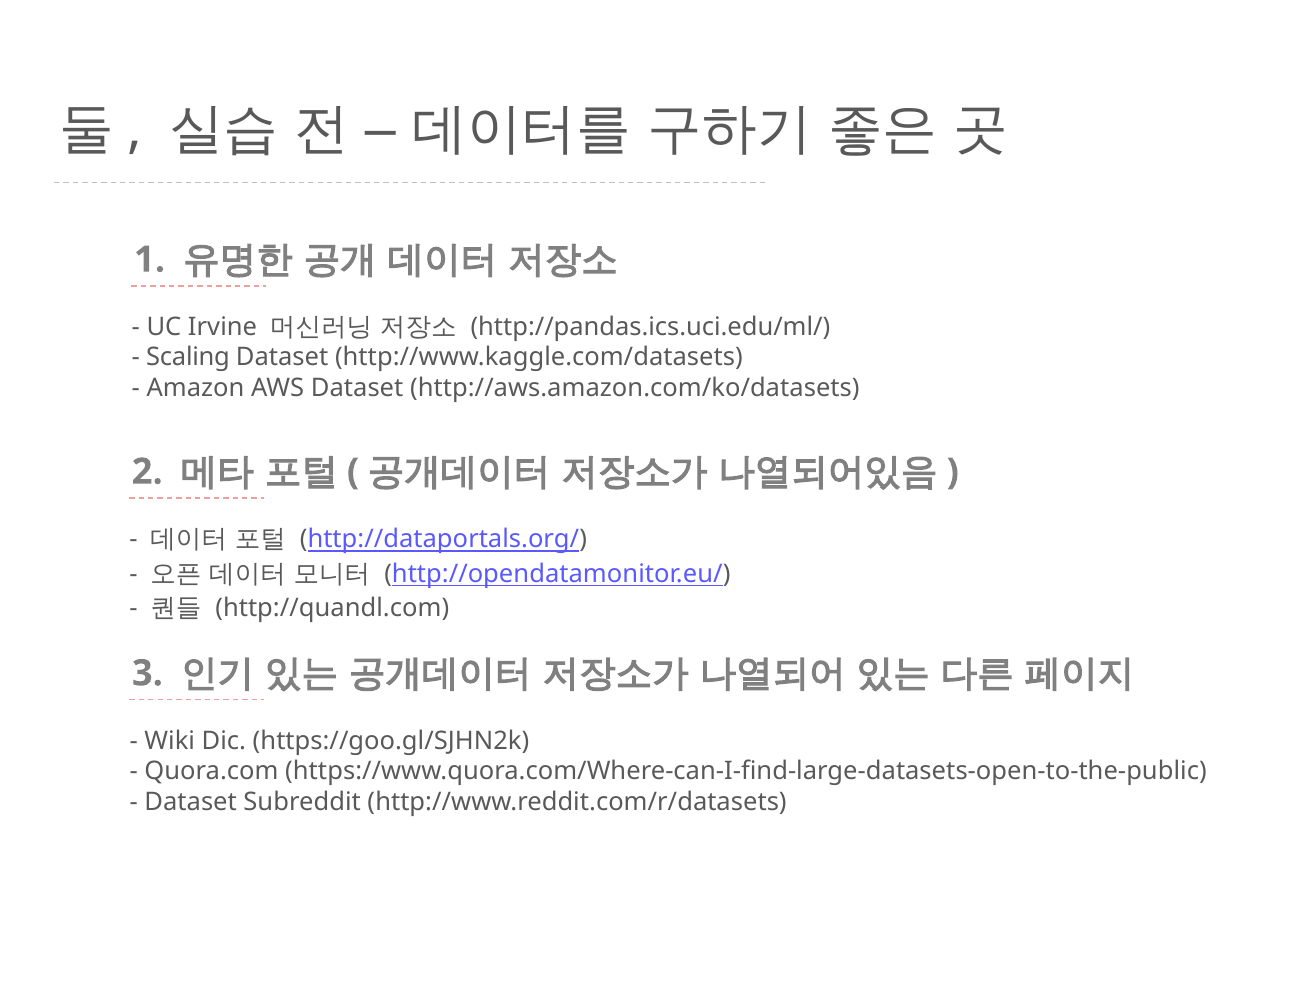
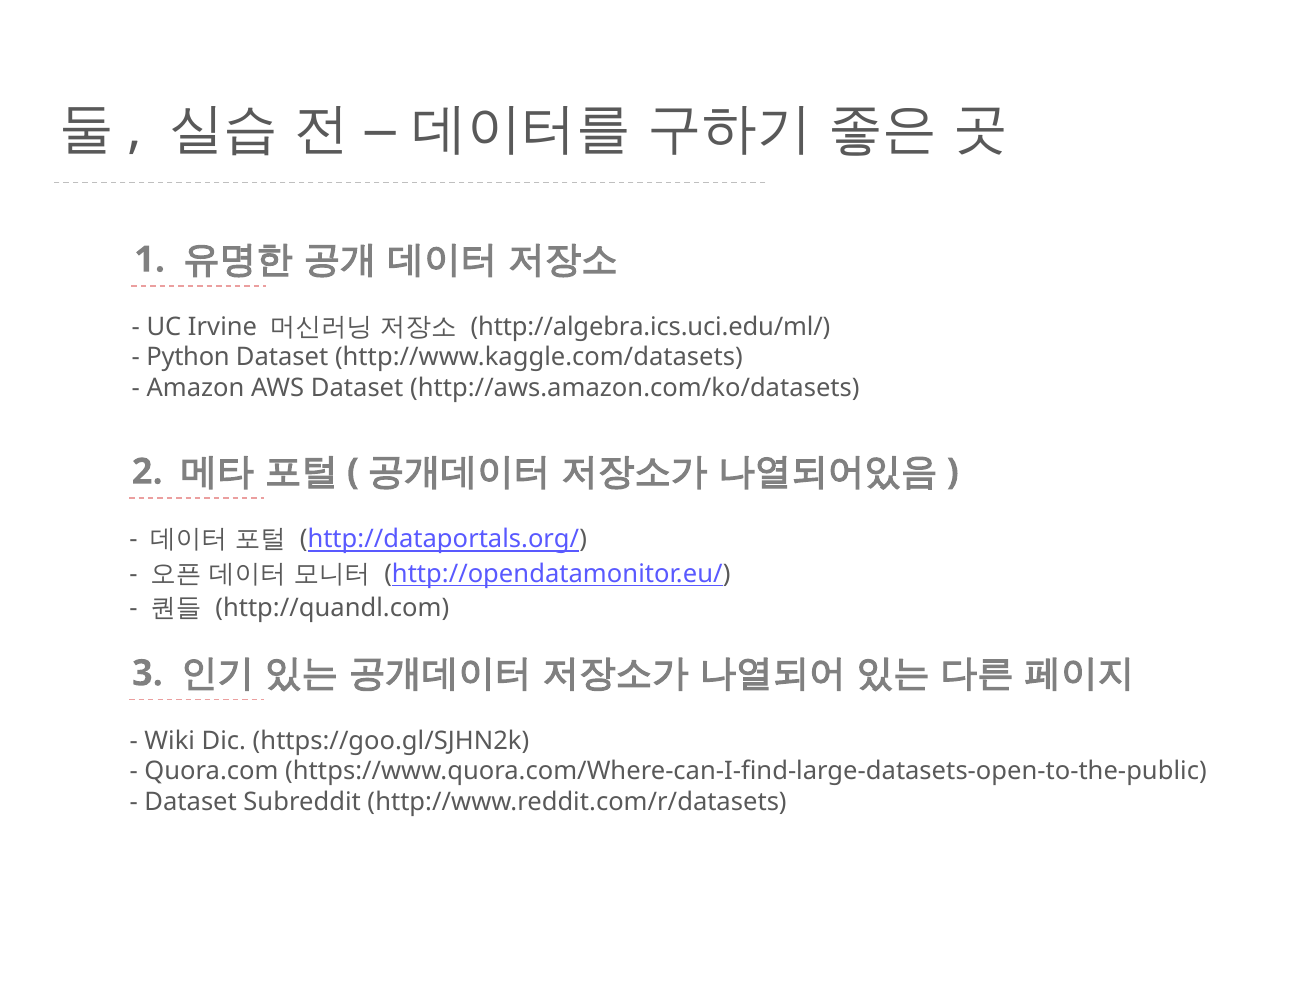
http://pandas.ics.uci.edu/ml/: http://pandas.ics.uci.edu/ml/ -> http://algebra.ics.uci.edu/ml/ (650, 327)
Scaling: Scaling -> Python (188, 357)
